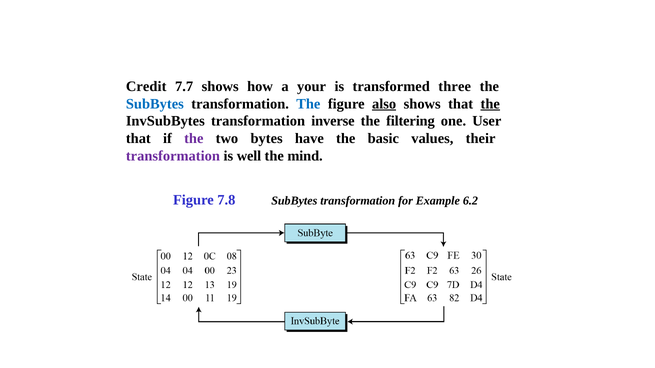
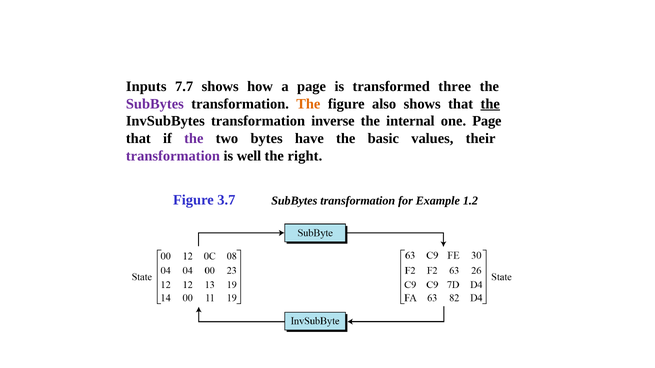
Credit: Credit -> Inputs (146, 87)
a your: your -> page (312, 87)
SubBytes colour: blue -> purple (155, 104)
The colour: blue -> orange (308, 104)
also underline: present -> none (384, 104)
filtering: filtering -> internal (410, 121)
one User: User -> Page (487, 121)
mind: mind -> right (305, 156)
7.8: 7.8 -> 3.7 (226, 200)
6.2: 6.2 -> 1.2 (470, 201)
